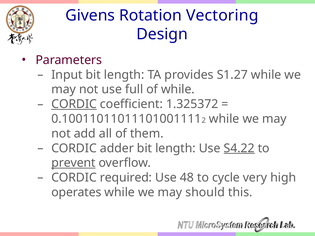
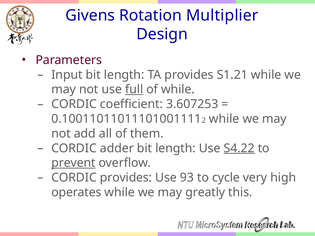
Vectoring: Vectoring -> Multiplier (222, 15)
S1.27: S1.27 -> S1.21 (232, 75)
full underline: none -> present (134, 90)
CORDIC underline: present -> none (74, 104)
1.325372: 1.325372 -> 3.607253 (192, 104)
CORDIC required: required -> provides (126, 178)
48: 48 -> 93 (187, 178)
should: should -> greatly (205, 193)
